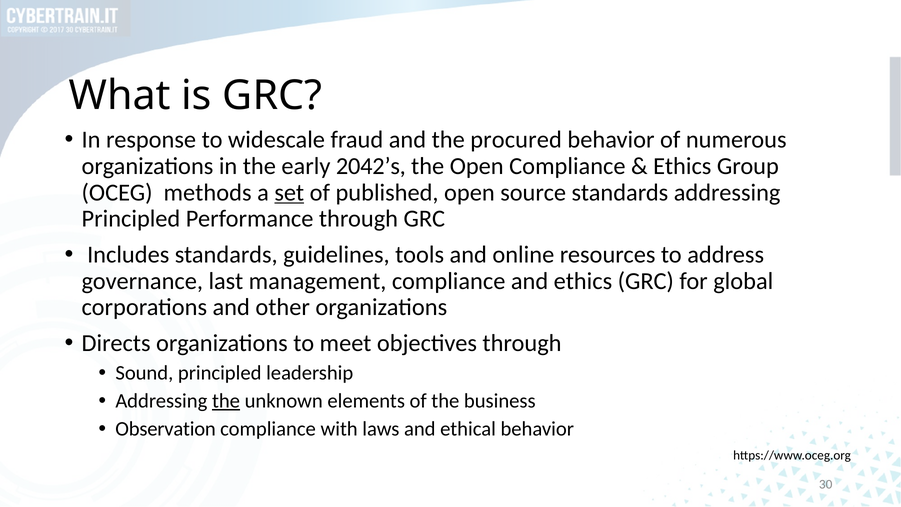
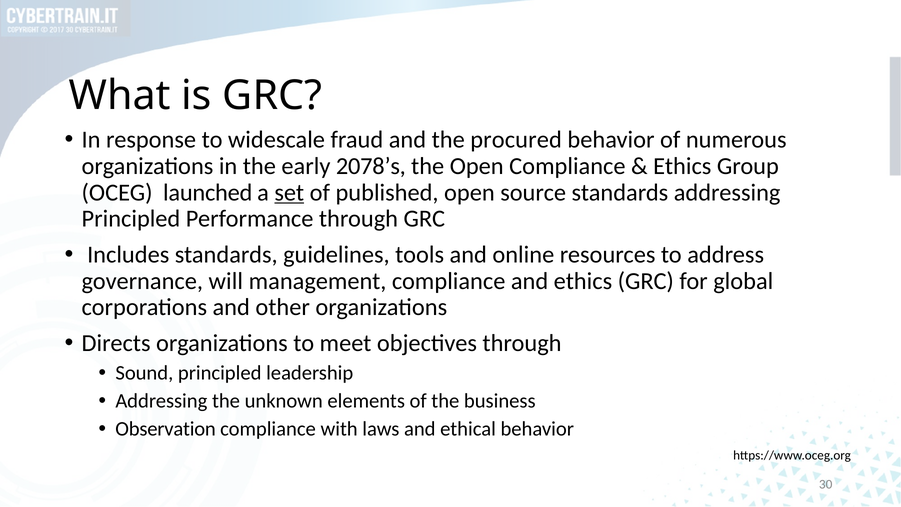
2042’s: 2042’s -> 2078’s (371, 166)
methods: methods -> launched (208, 192)
last: last -> will (226, 281)
the underline: present -> none (226, 401)
